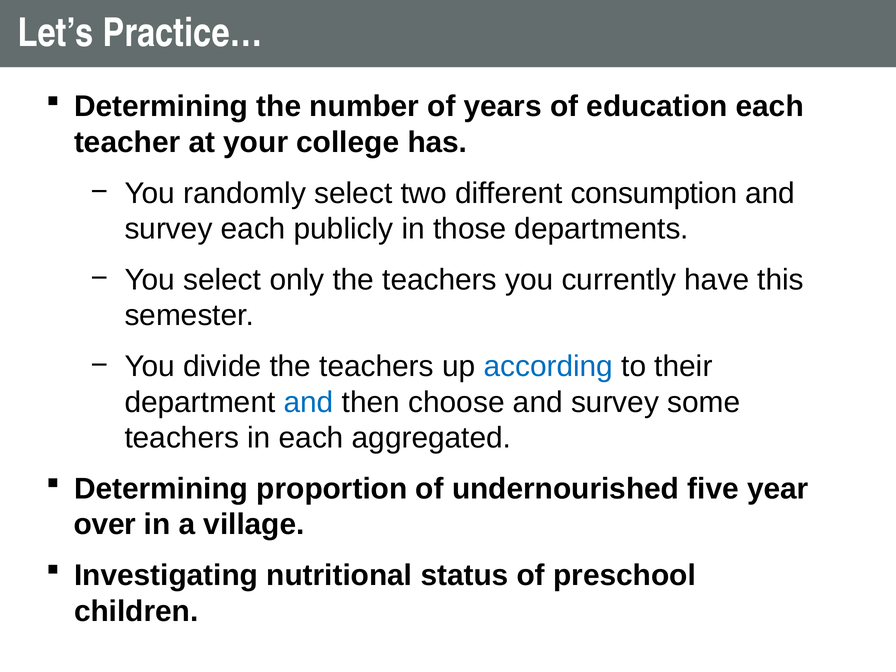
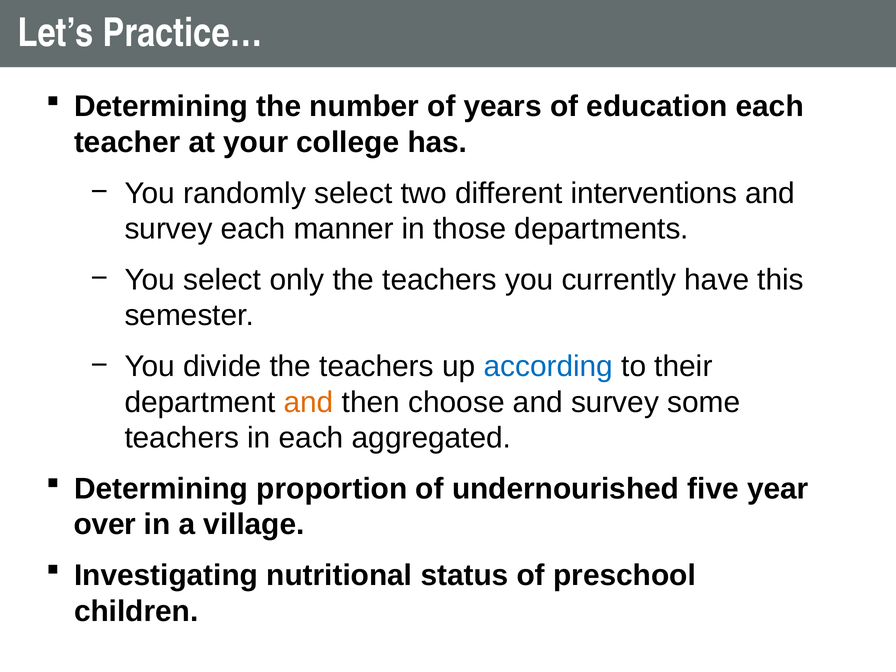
consumption: consumption -> interventions (654, 193)
publicly: publicly -> manner (344, 229)
and colour: blue -> orange (309, 402)
